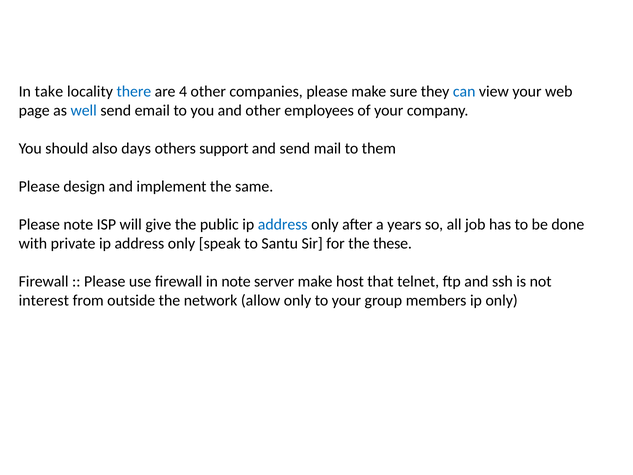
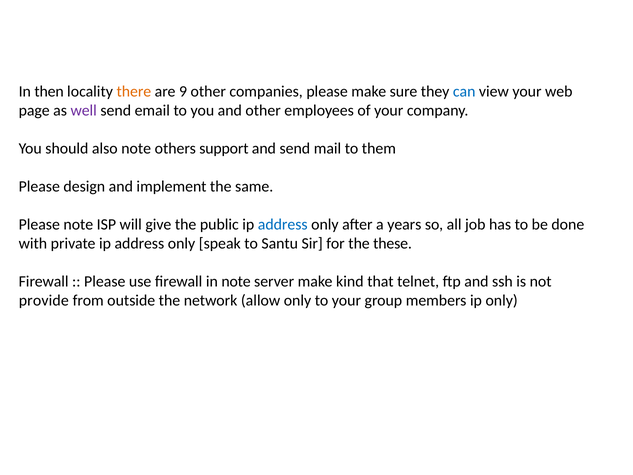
take: take -> then (49, 92)
there colour: blue -> orange (134, 92)
4: 4 -> 9 (183, 92)
well colour: blue -> purple (84, 111)
also days: days -> note (136, 149)
host: host -> kind (350, 281)
interest: interest -> provide (44, 300)
